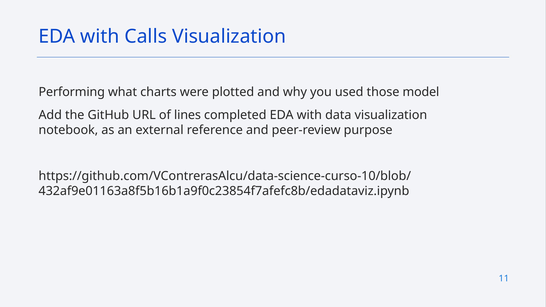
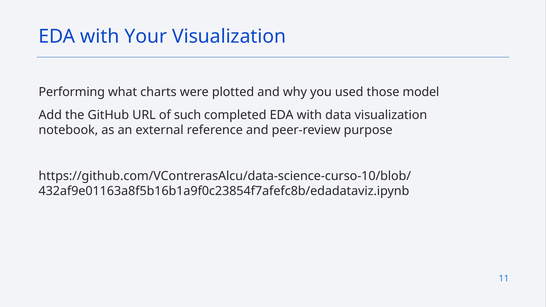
Calls: Calls -> Your (146, 36)
lines: lines -> such (188, 115)
